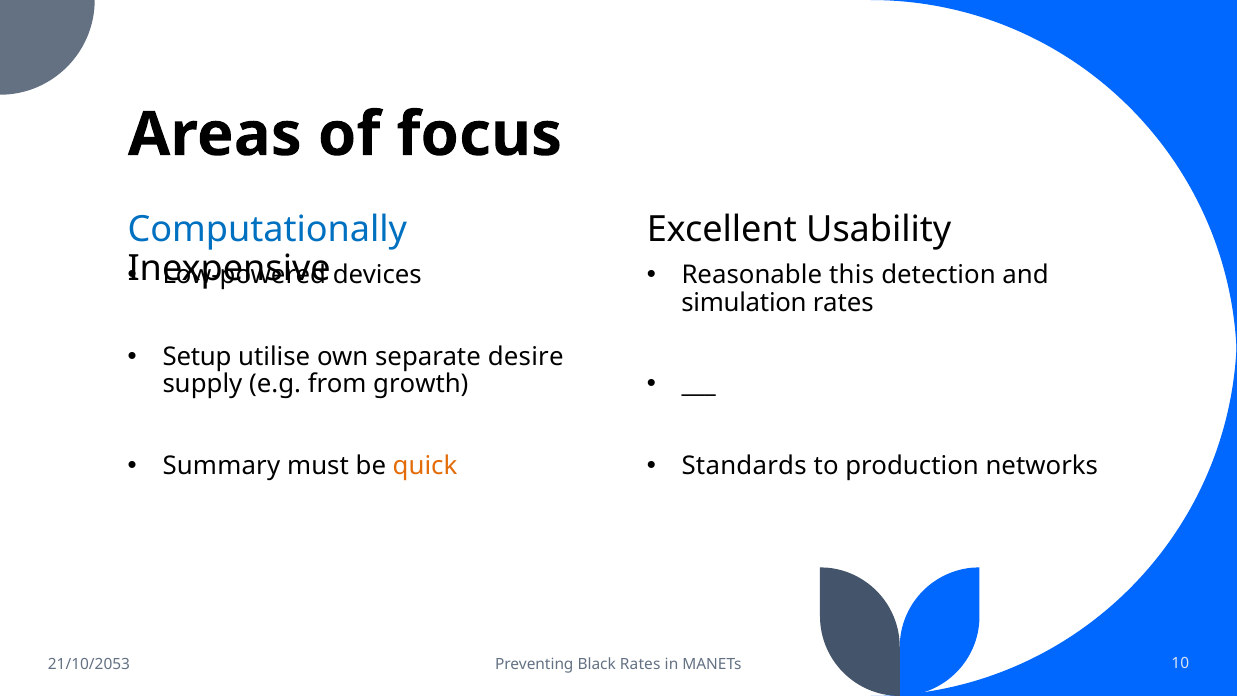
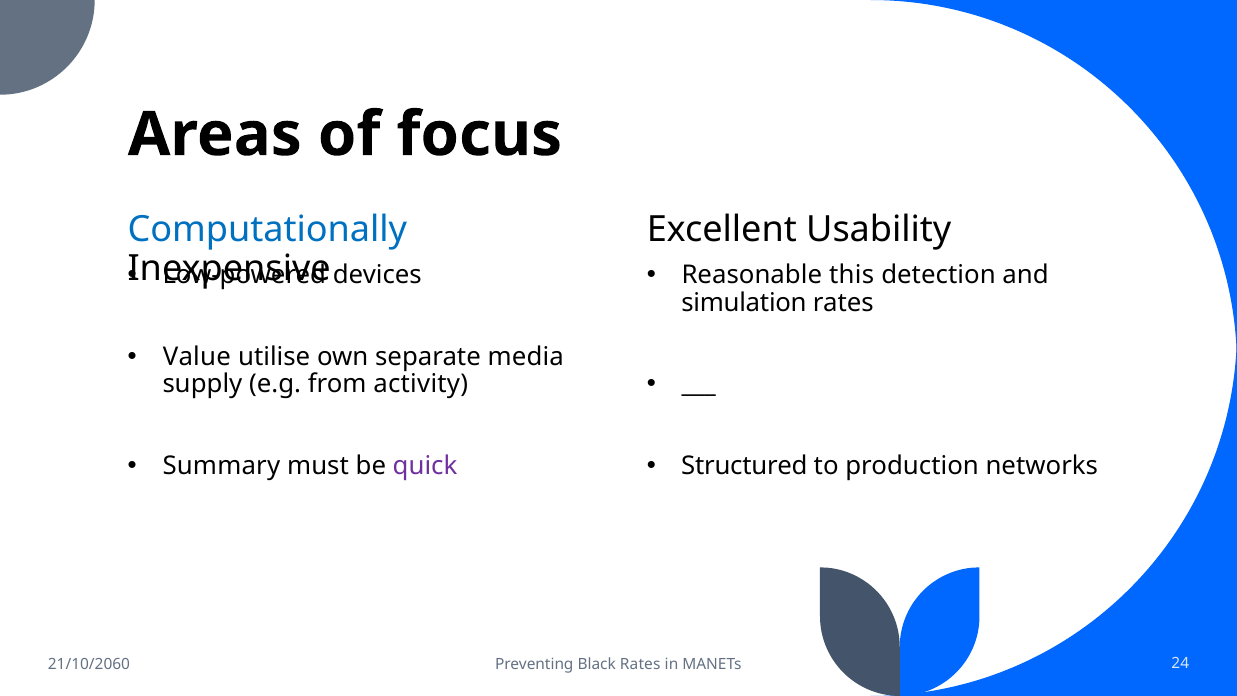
Setup: Setup -> Value (197, 356)
desire: desire -> media (526, 356)
growth: growth -> activity (421, 384)
quick colour: orange -> purple (425, 466)
Standards: Standards -> Structured (744, 466)
21/10/2053: 21/10/2053 -> 21/10/2060 (89, 664)
10: 10 -> 24 (1180, 663)
